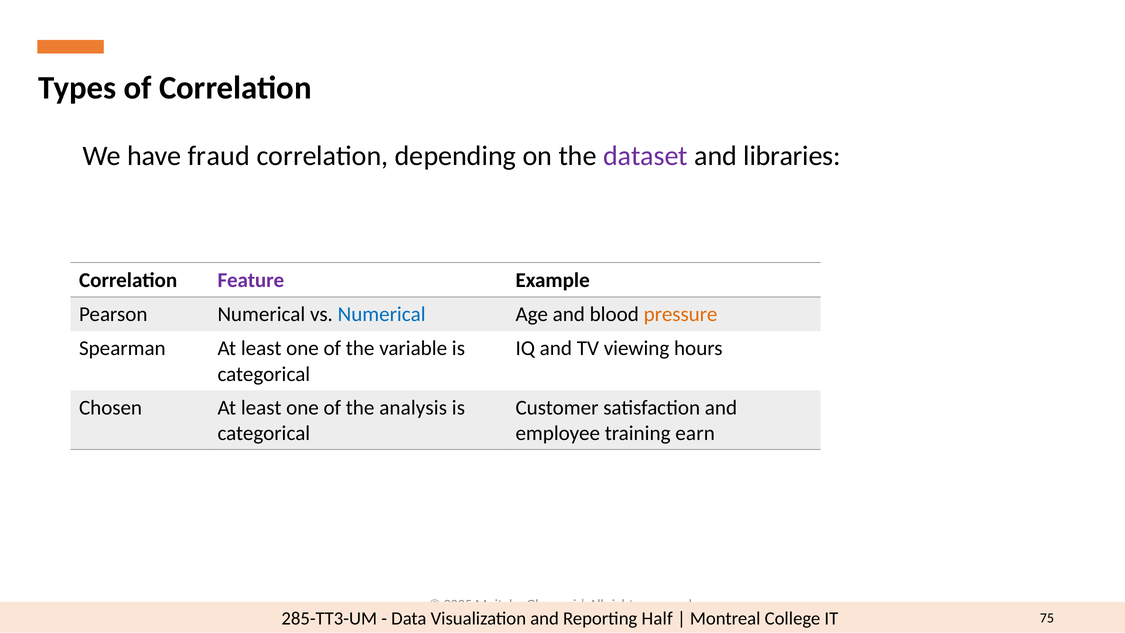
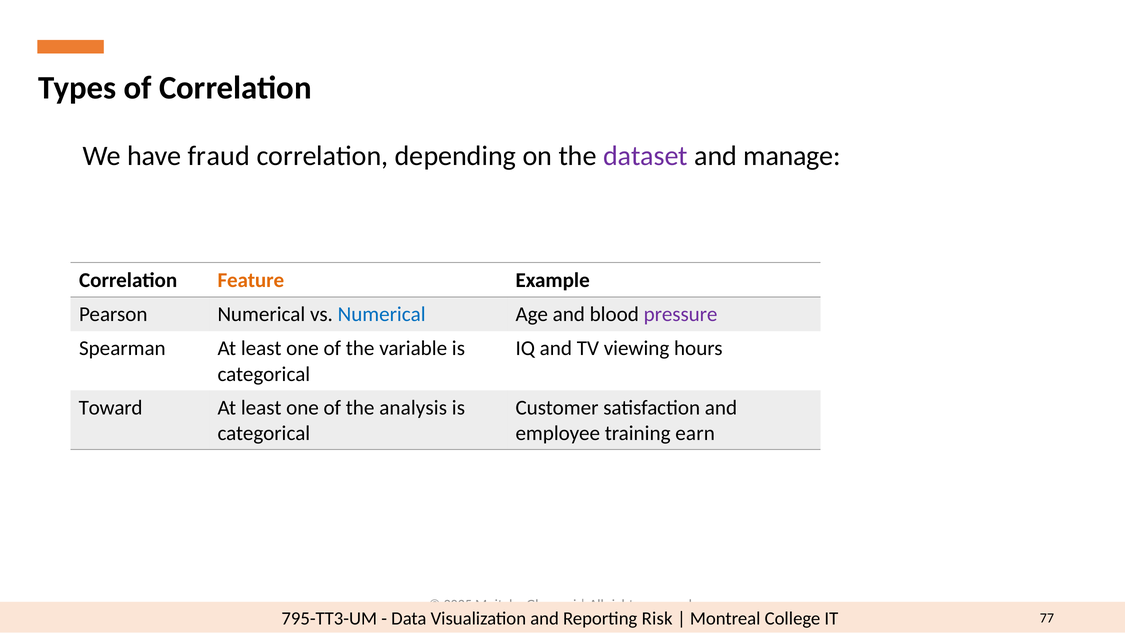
libraries: libraries -> manage (792, 156)
Feature colour: purple -> orange (251, 280)
pressure colour: orange -> purple (681, 314)
Chosen: Chosen -> Toward (111, 408)
285-TT3-UM: 285-TT3-UM -> 795-TT3-UM (329, 618)
Half: Half -> Risk (657, 618)
75: 75 -> 77 (1047, 618)
